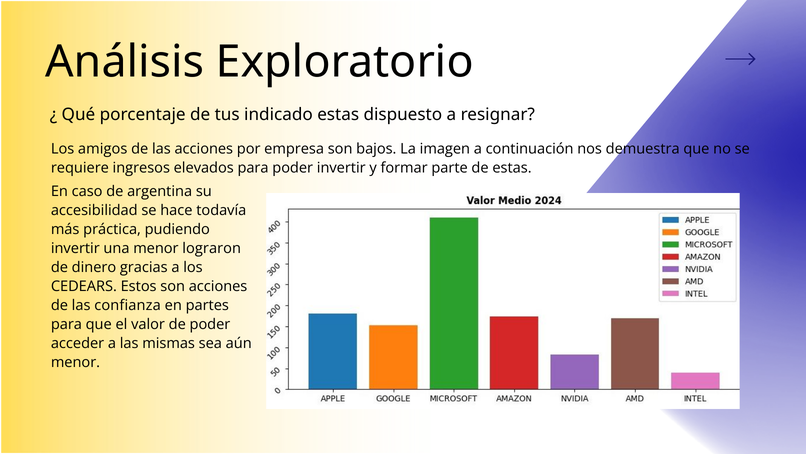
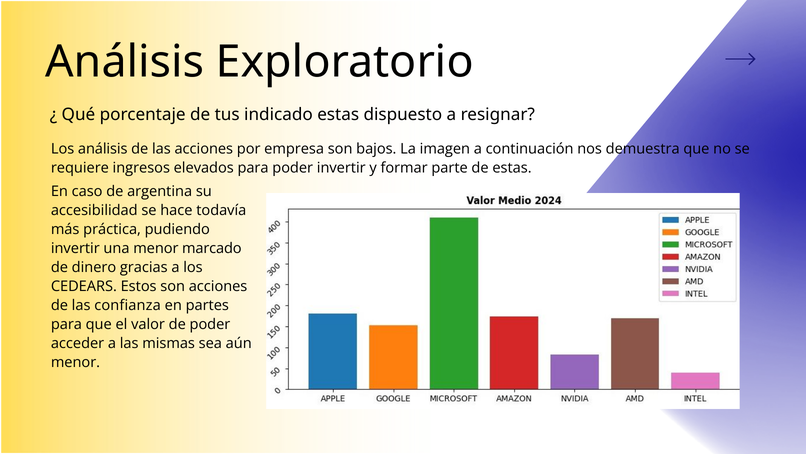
Los amigos: amigos -> análisis (103, 149)
lograron: lograron -> marcado (212, 248)
